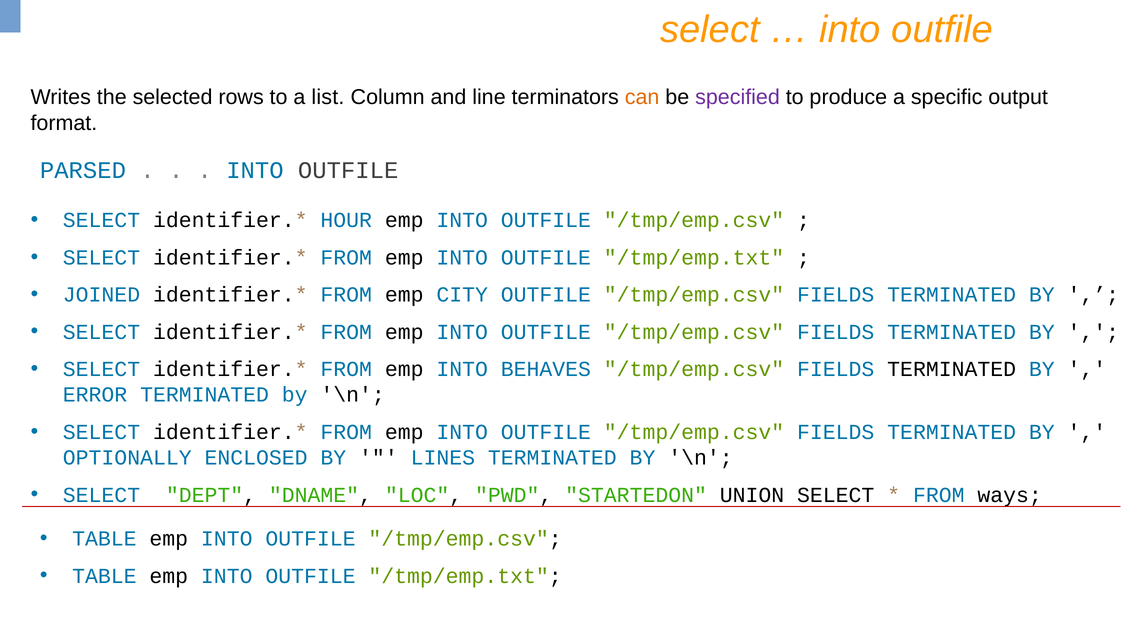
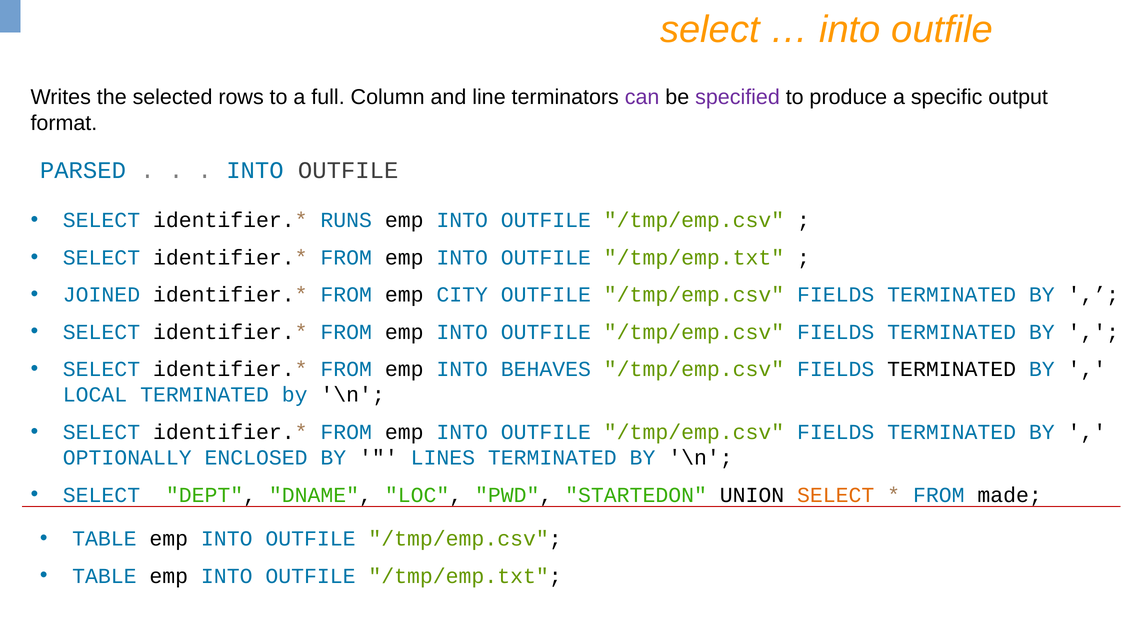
list: list -> full (328, 97)
can colour: orange -> purple (642, 97)
HOUR: HOUR -> RUNS (346, 220)
ERROR: ERROR -> LOCAL (95, 395)
SELECT colour: black -> orange (836, 495)
ways: ways -> made (1010, 495)
